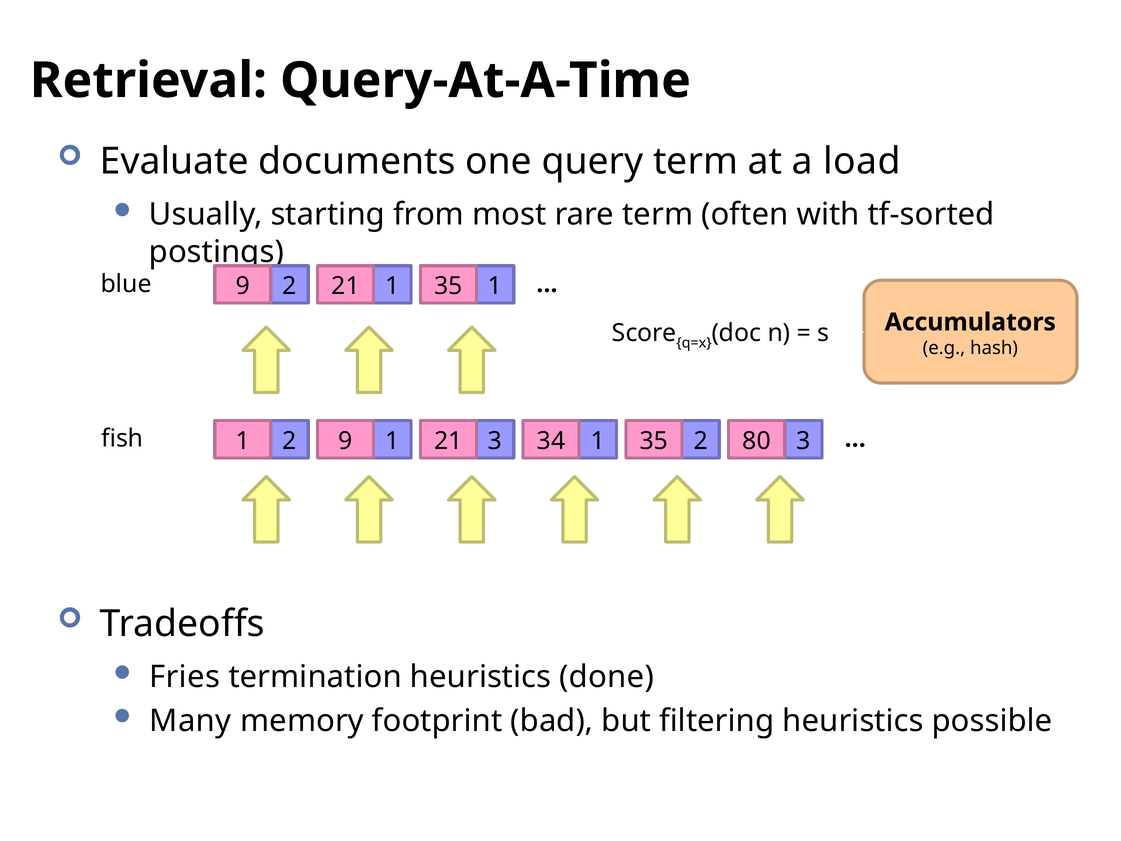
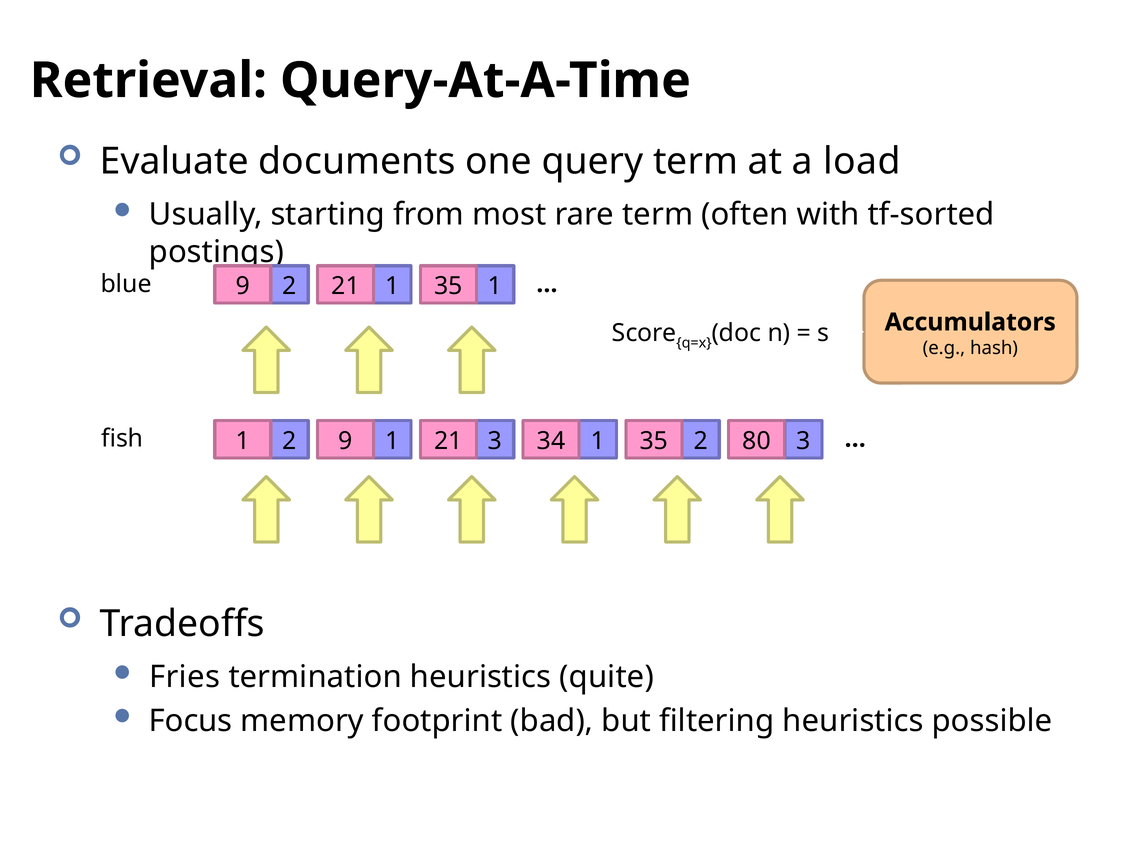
done: done -> quite (607, 677)
Many: Many -> Focus (191, 721)
